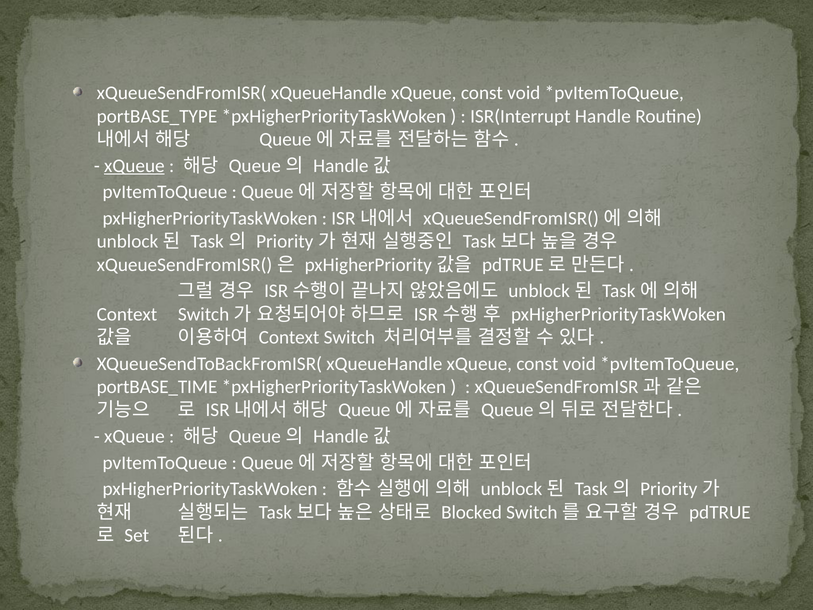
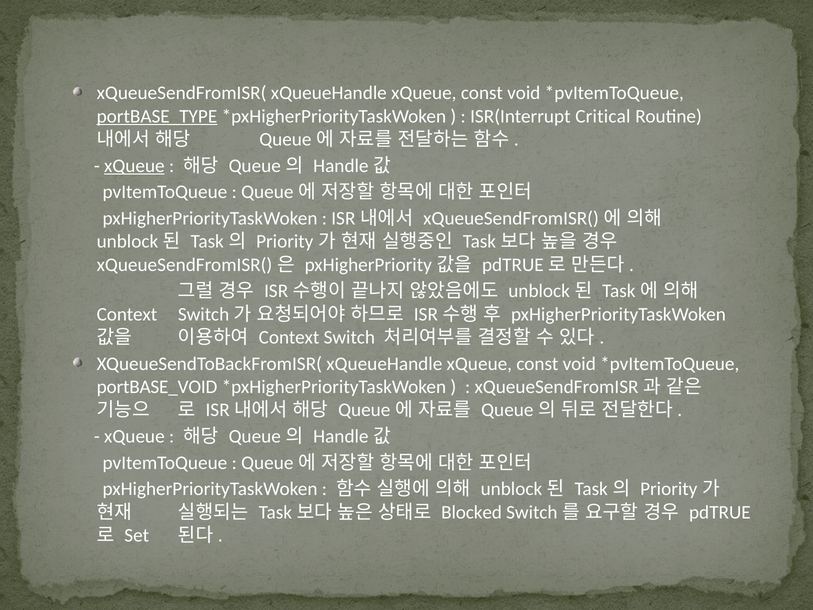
portBASE_TYPE underline: none -> present (157, 116)
Handle: Handle -> Critical (603, 116)
portBASE_TIME: portBASE_TIME -> portBASE_VOID (157, 387)
